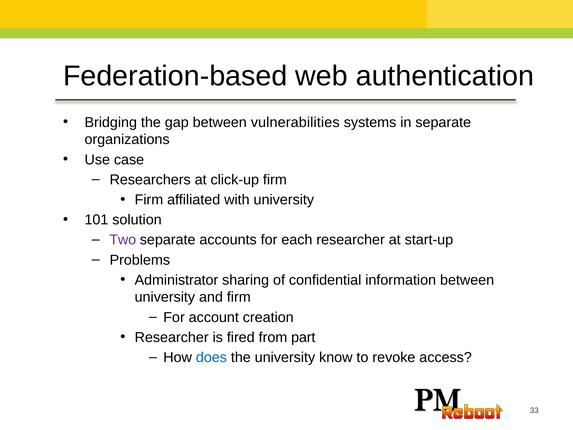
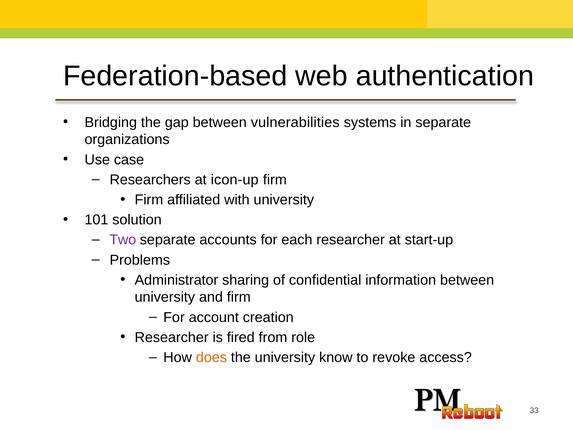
click-up: click-up -> icon-up (235, 180)
part: part -> role (303, 337)
does colour: blue -> orange (211, 357)
